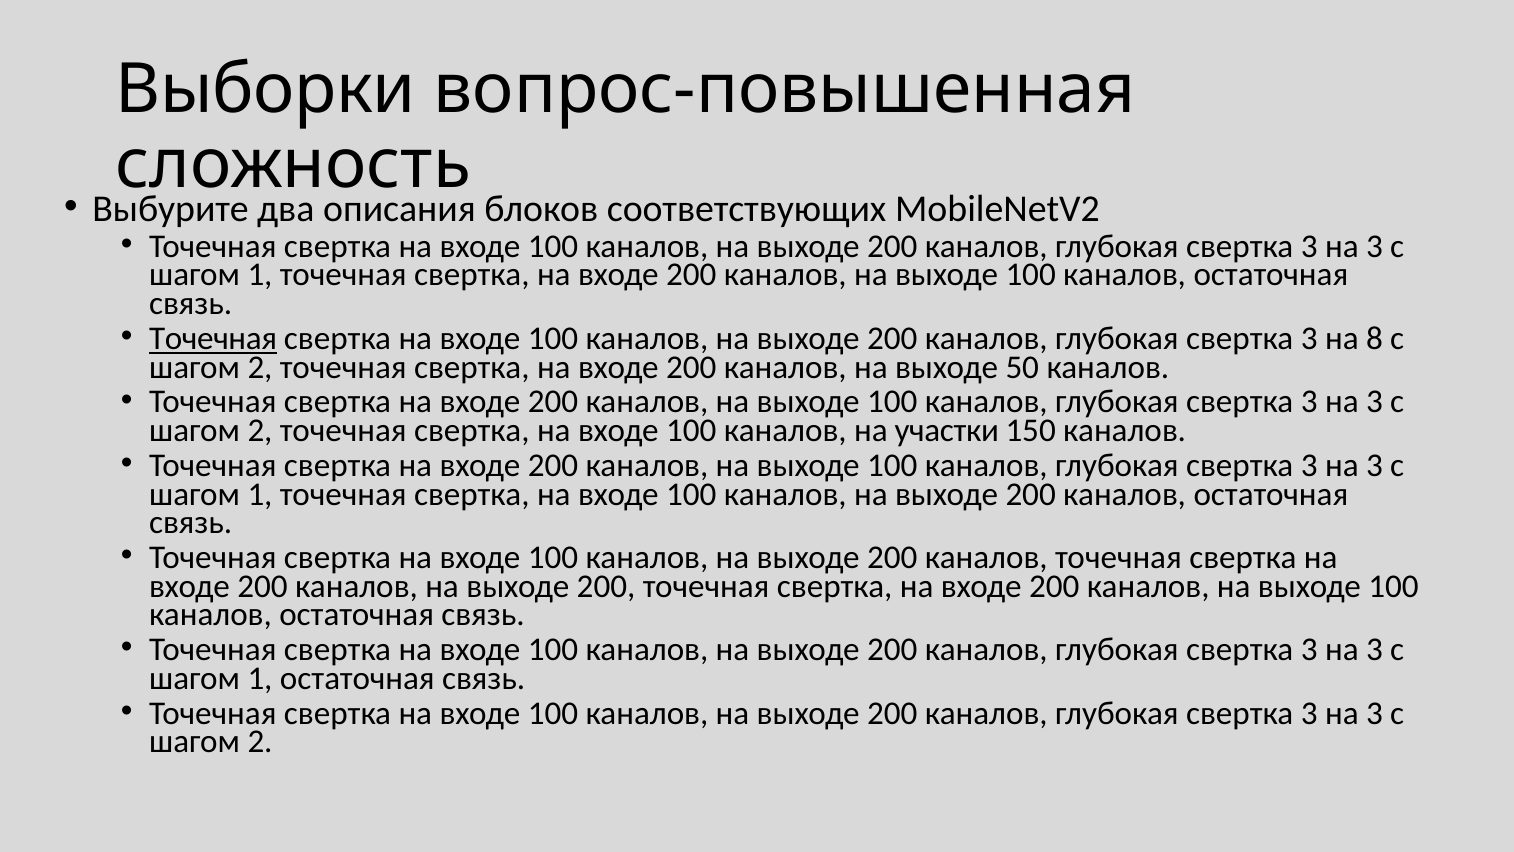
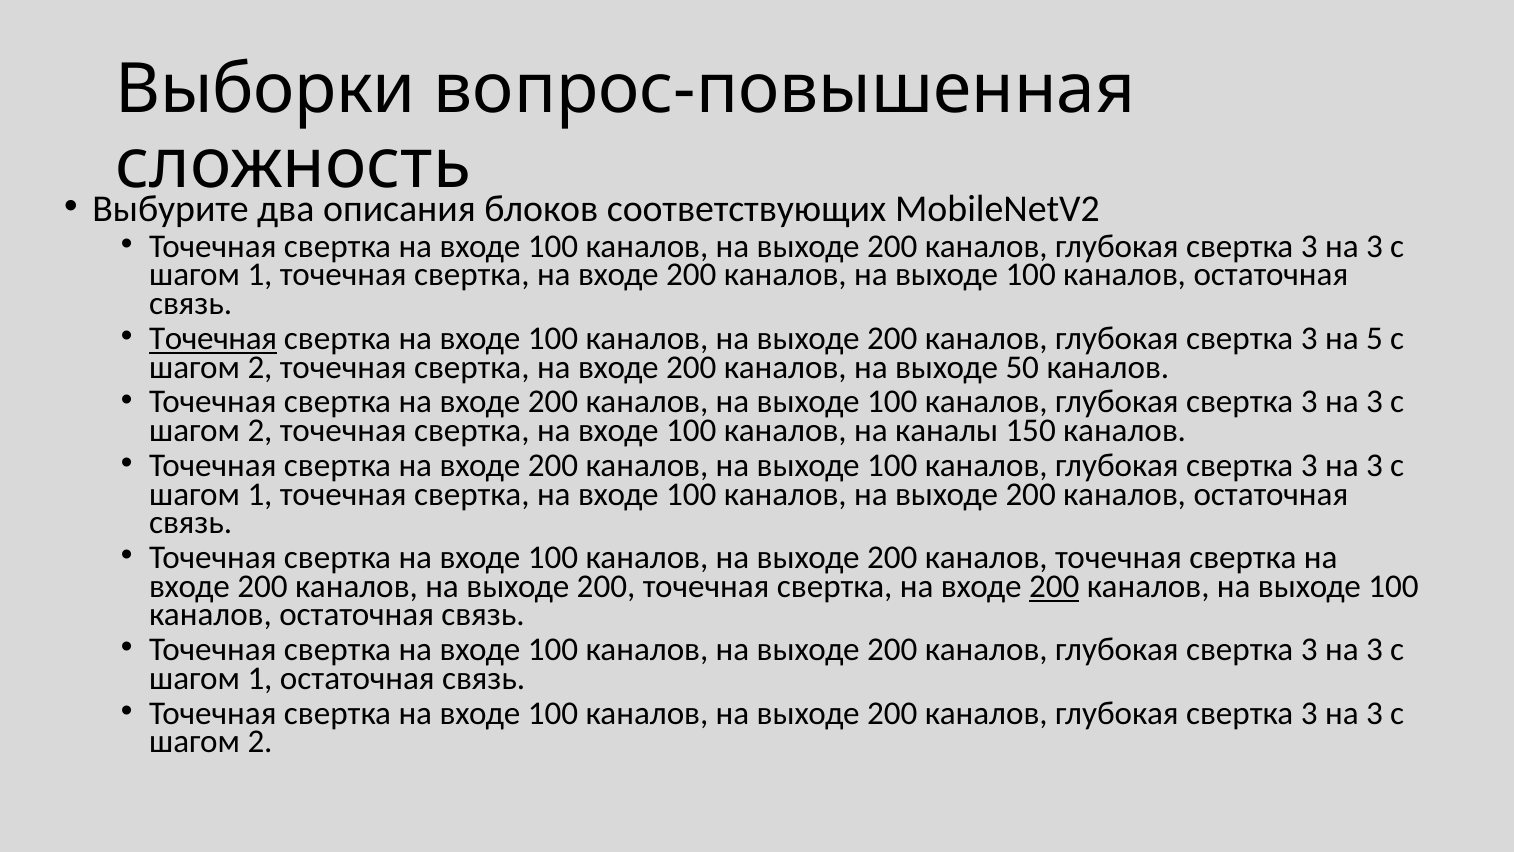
8: 8 -> 5 (1374, 338)
участки: участки -> каналы (947, 430)
200 underline: none -> present (1054, 586)
